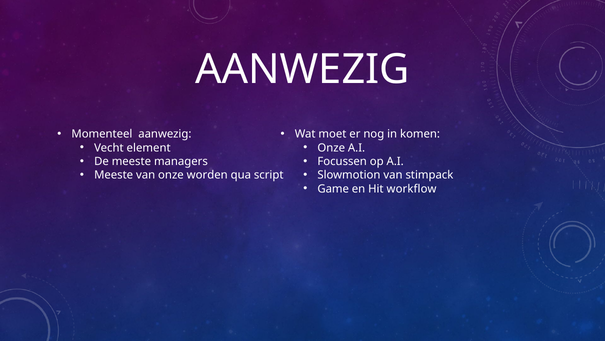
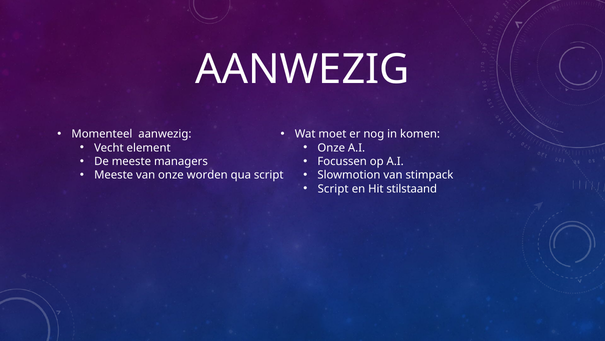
Game: Game -> Script (333, 188)
workflow: workflow -> stilstaand (412, 188)
